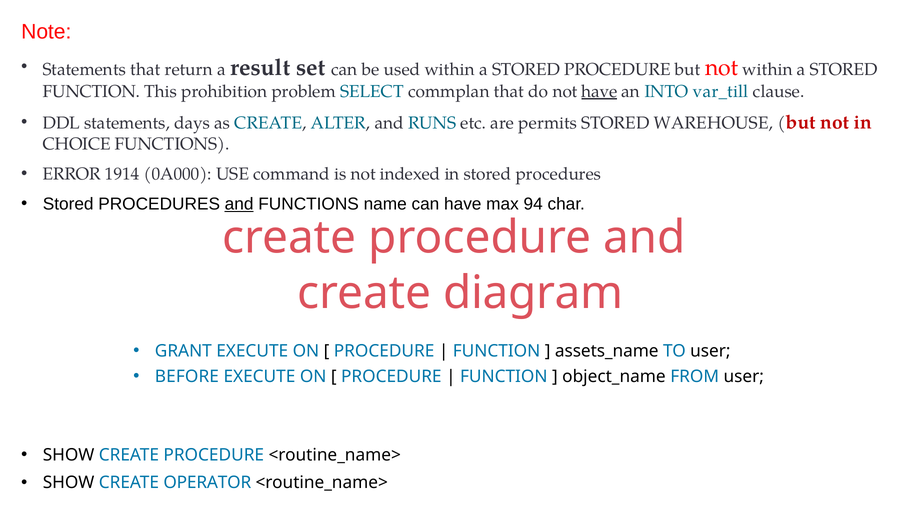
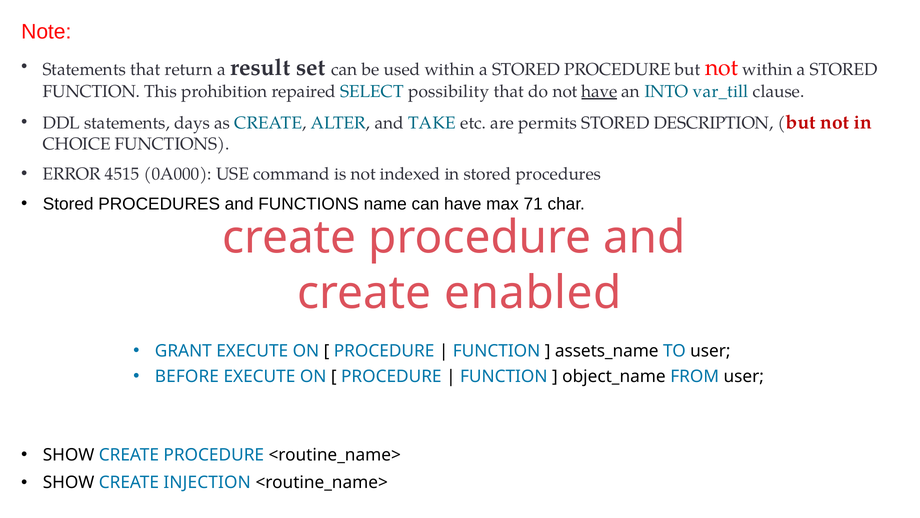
problem: problem -> repaired (304, 91)
commplan: commplan -> possibility (449, 91)
RUNS: RUNS -> TAKE (432, 123)
WAREHOUSE: WAREHOUSE -> DESCRIPTION (714, 123)
1914: 1914 -> 4515 (122, 174)
and underline: present -> none (239, 204)
94: 94 -> 71 (533, 204)
diagram: diagram -> enabled (533, 293)
OPERATOR: OPERATOR -> INJECTION (207, 482)
